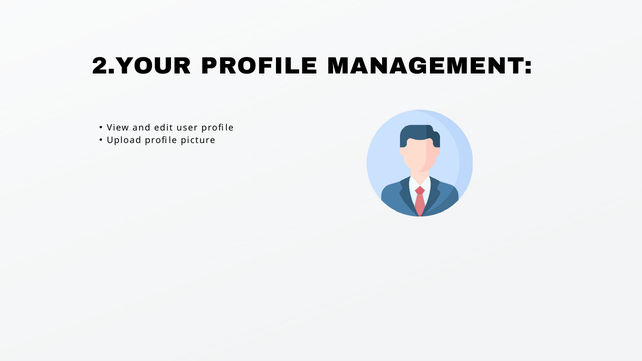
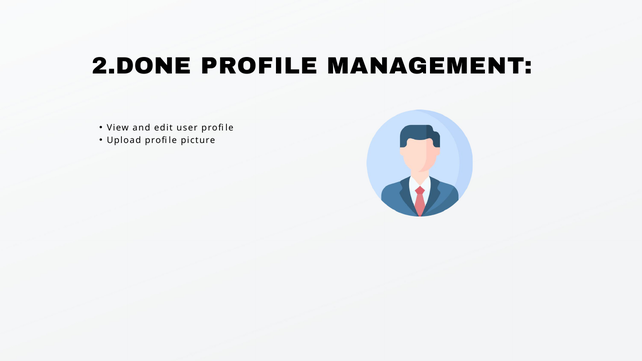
2.YOUR: 2.YOUR -> 2.DONE (141, 66)
